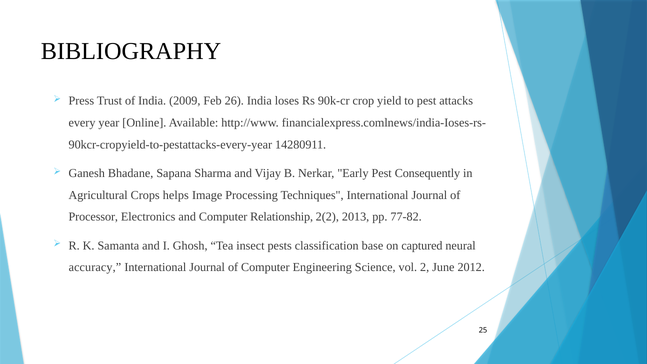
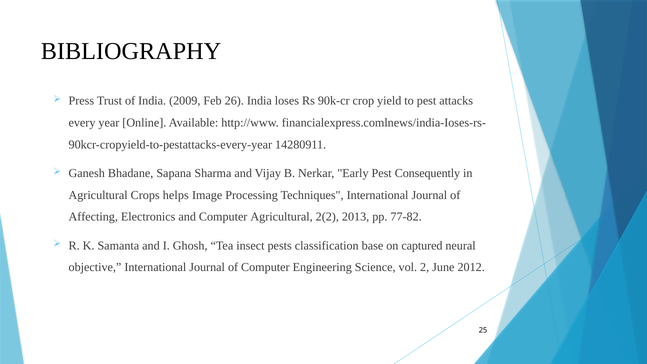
Processor: Processor -> Affecting (93, 217)
Computer Relationship: Relationship -> Agricultural (282, 217)
accuracy: accuracy -> objective (95, 267)
